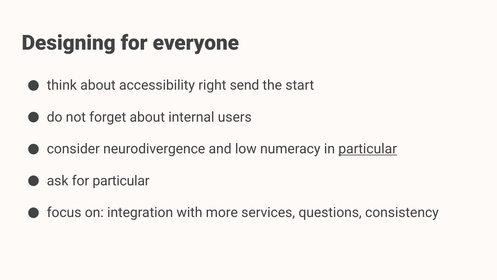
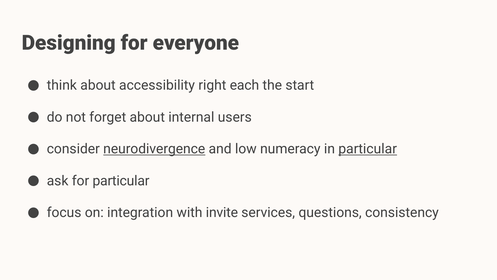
send: send -> each (244, 85)
neurodivergence underline: none -> present (154, 149)
more: more -> invite (222, 212)
